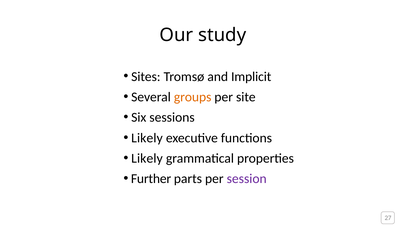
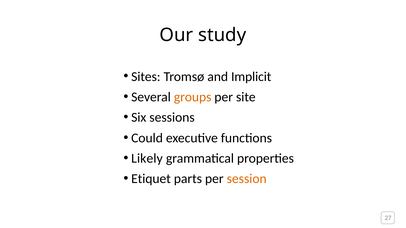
Likely: Likely -> Could (147, 138)
Further: Further -> Etiquet (151, 179)
session colour: purple -> orange (247, 179)
